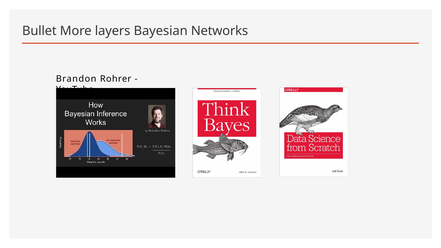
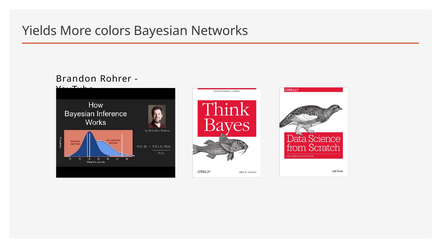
Bullet: Bullet -> Yields (39, 31)
layers: layers -> colors (113, 31)
